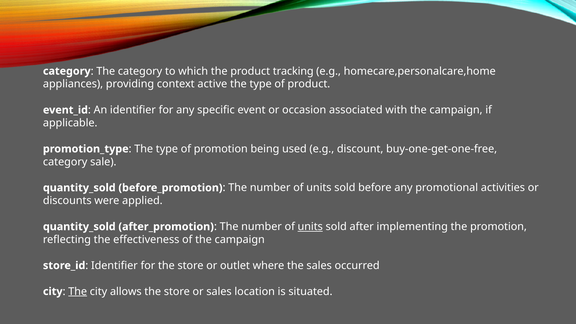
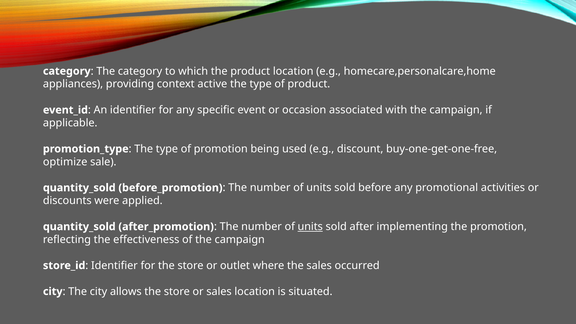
product tracking: tracking -> location (293, 71)
category: category -> optimize (65, 162)
The underline: present -> none (78, 291)
